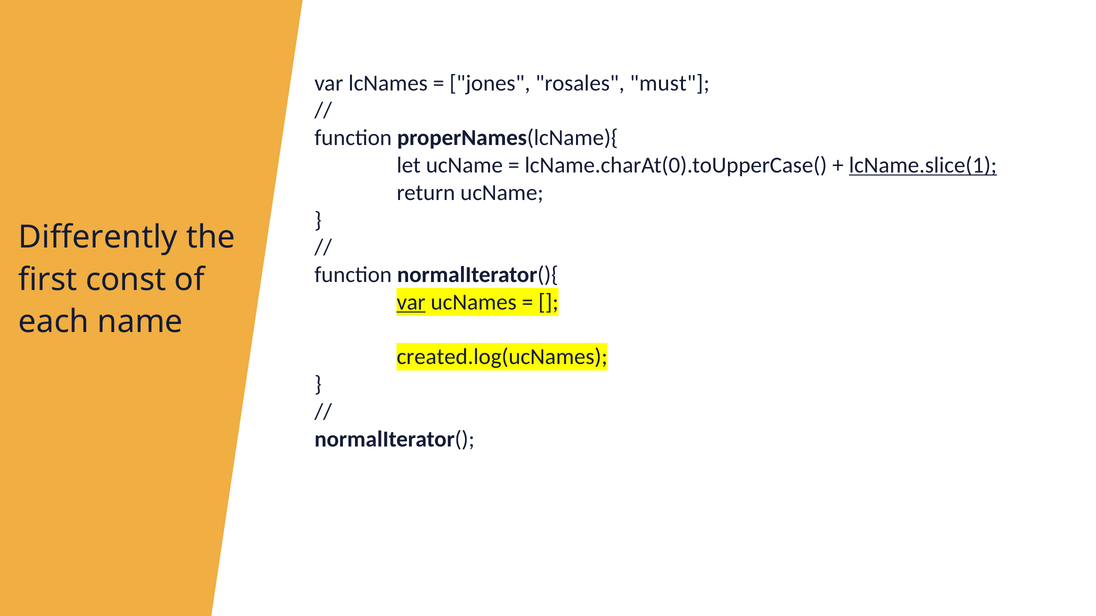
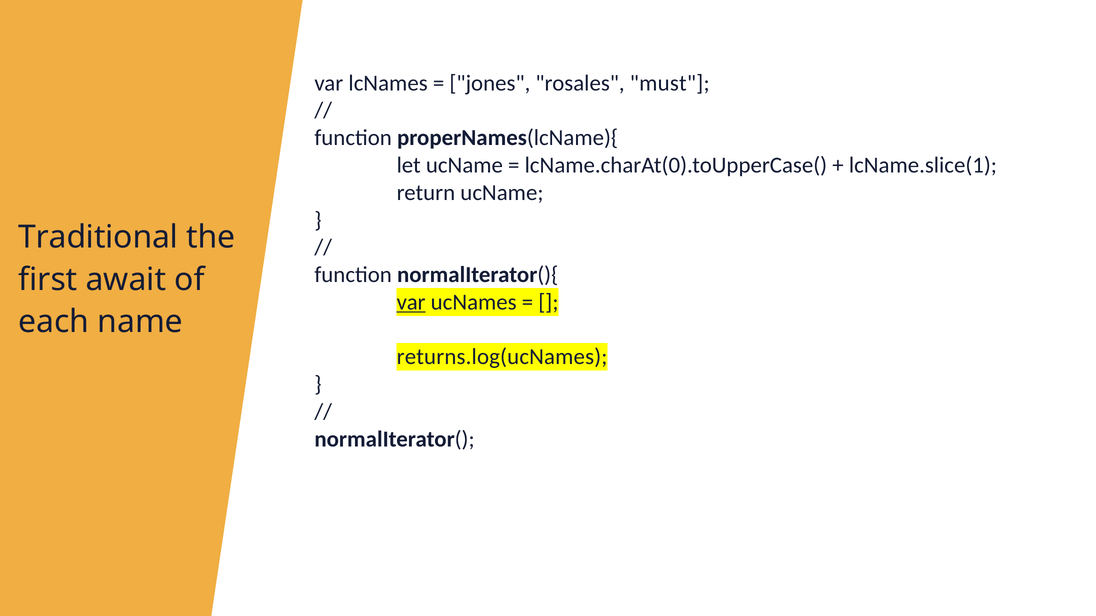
lcName.slice(1 underline: present -> none (923, 165)
Differently: Differently -> Traditional (98, 238)
const: const -> await (126, 280)
created.log(ucNames: created.log(ucNames -> returns.log(ucNames (502, 357)
